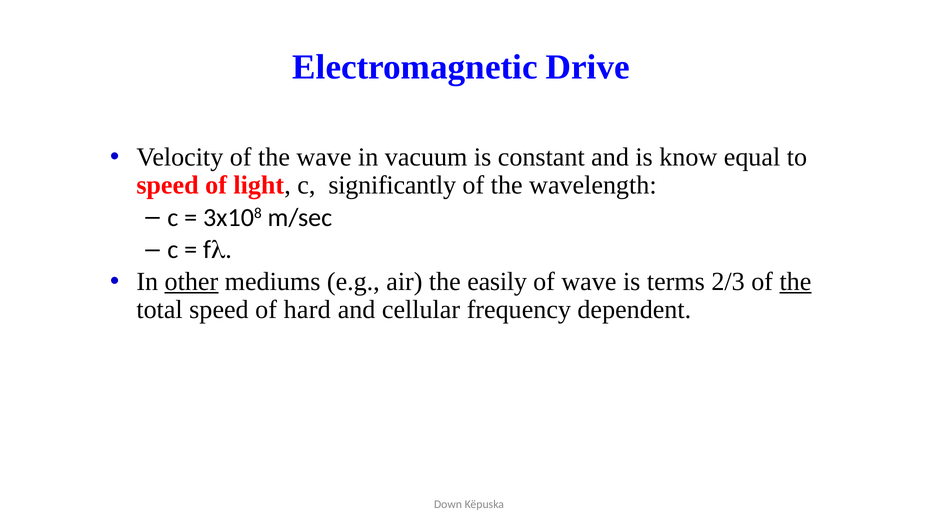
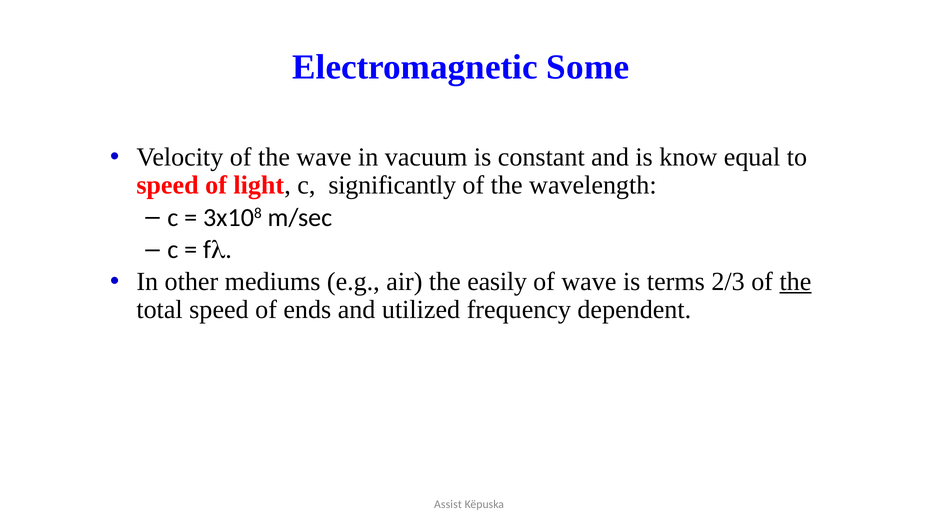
Drive: Drive -> Some (588, 67)
other underline: present -> none (191, 281)
hard: hard -> ends (307, 310)
cellular: cellular -> utilized (421, 310)
Down: Down -> Assist (448, 504)
